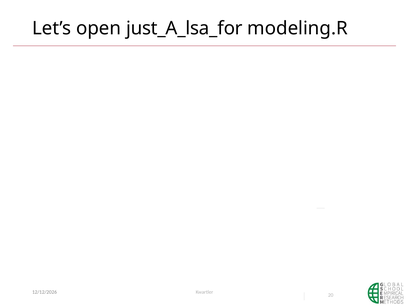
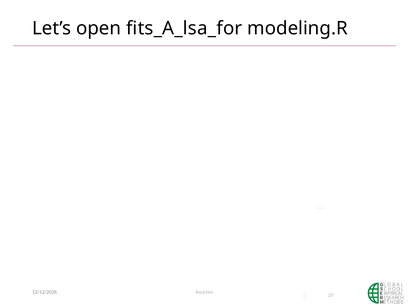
just_A_lsa_for: just_A_lsa_for -> fits_A_lsa_for (184, 28)
